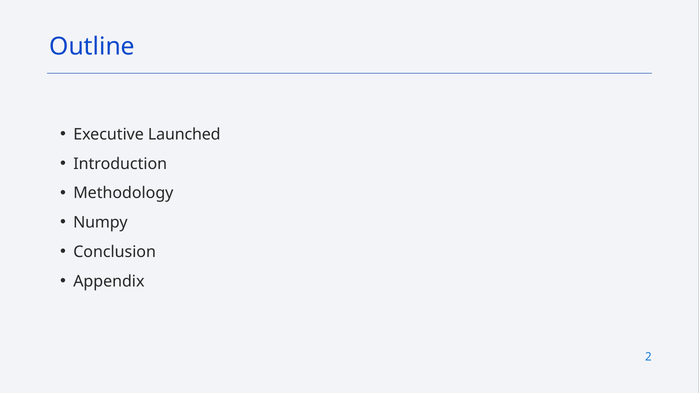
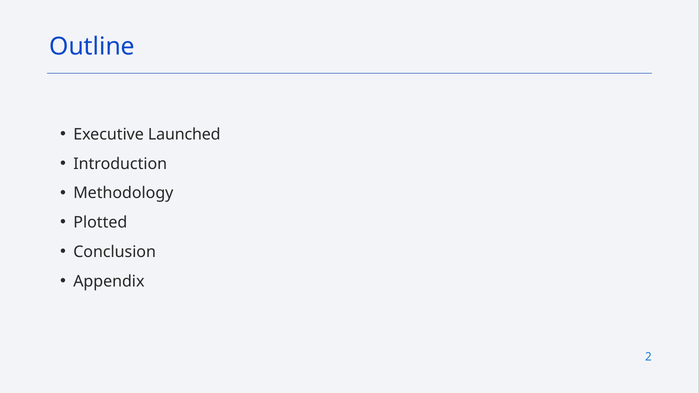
Numpy: Numpy -> Plotted (100, 223)
